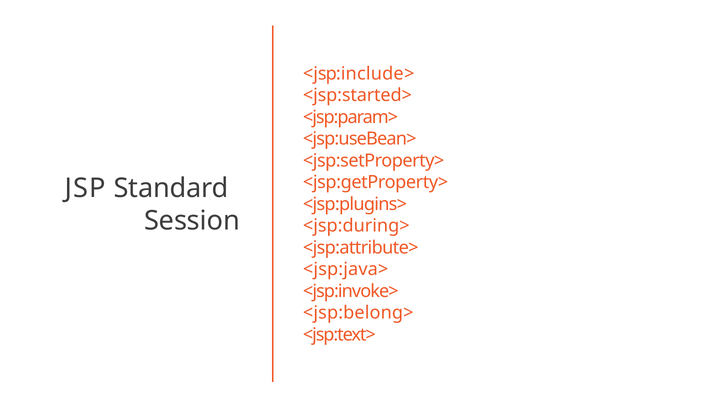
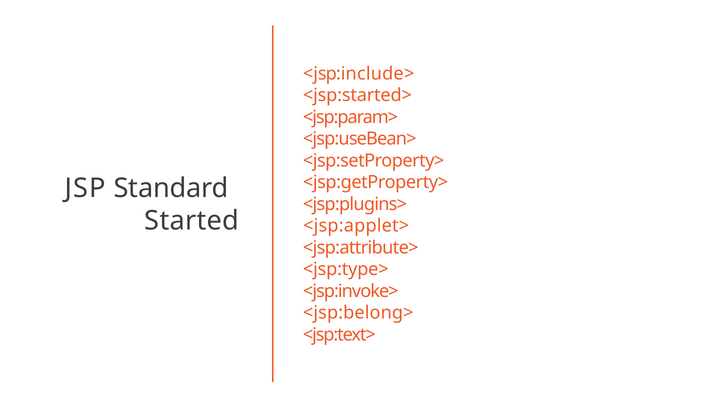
Session: Session -> Started (192, 221)
<jsp:during>: <jsp:during> -> <jsp:applet> (356, 226)
<jsp:java>: <jsp:java> -> <jsp:type> (346, 269)
